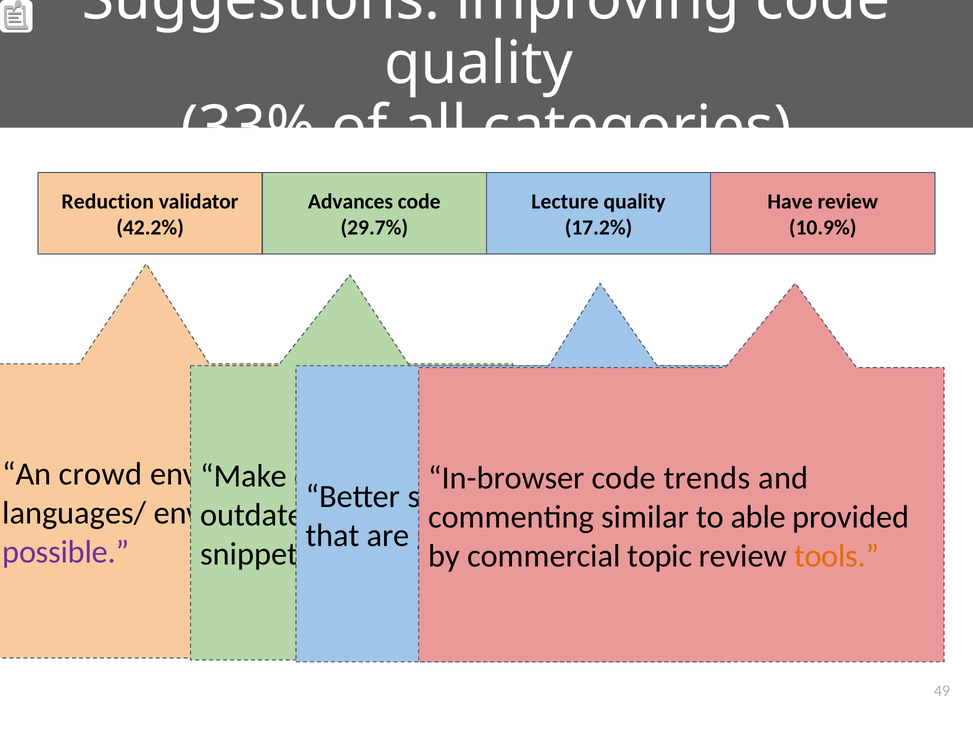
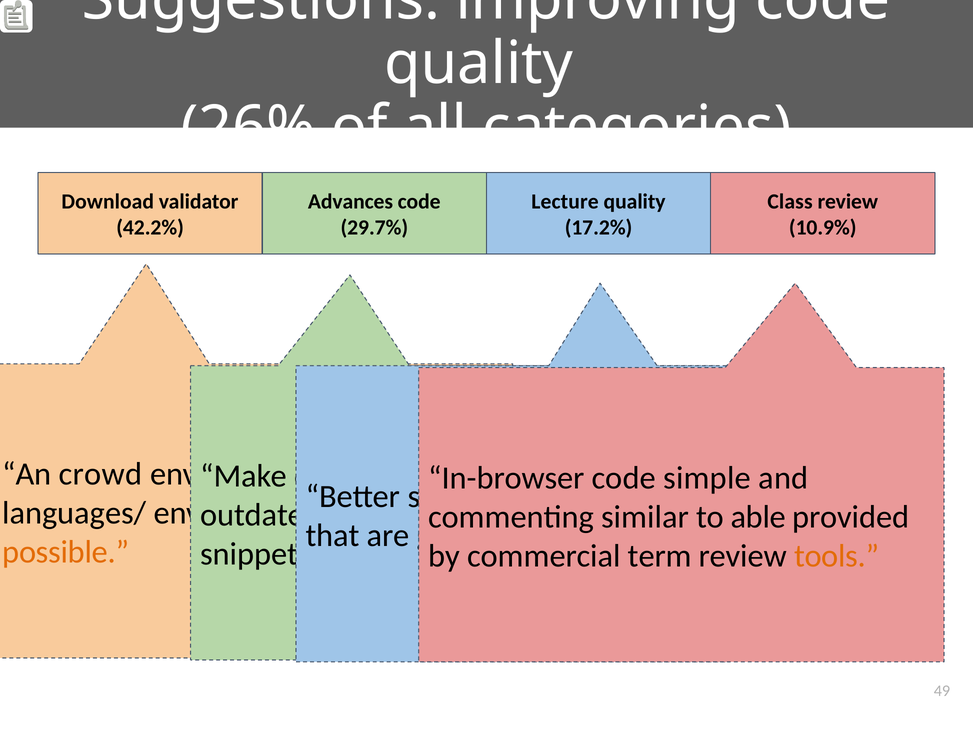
33%: 33% -> 26% (248, 128)
Reduction: Reduction -> Download (108, 202)
Have: Have -> Class (790, 202)
trends: trends -> simple (707, 478)
possible colour: purple -> orange (66, 552)
topic: topic -> term (660, 556)
